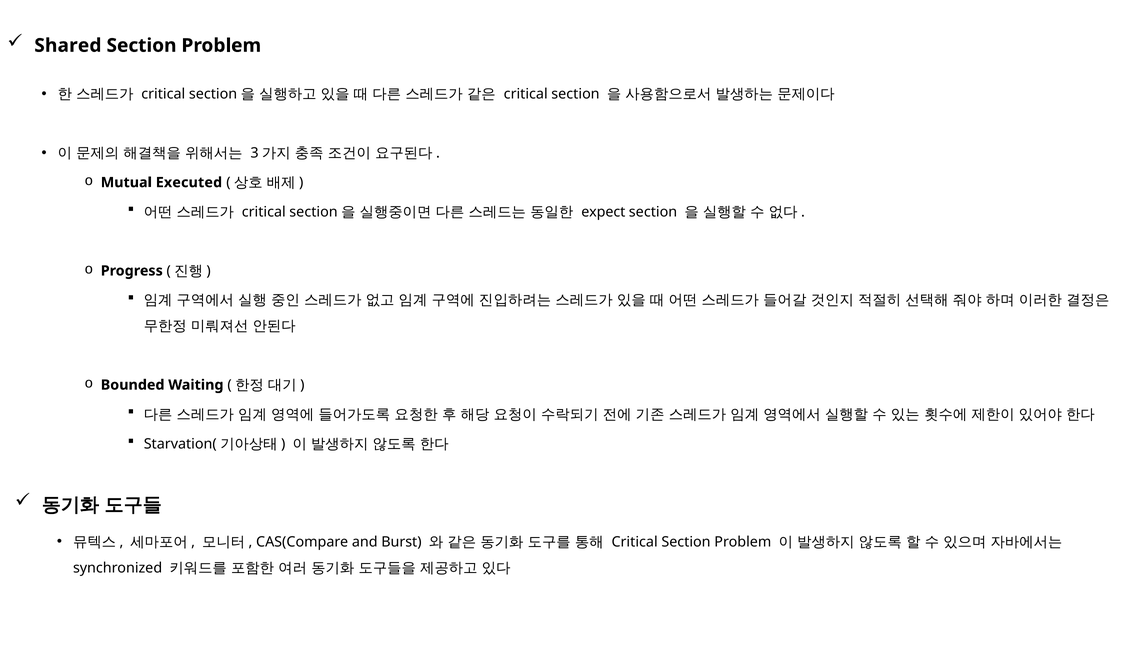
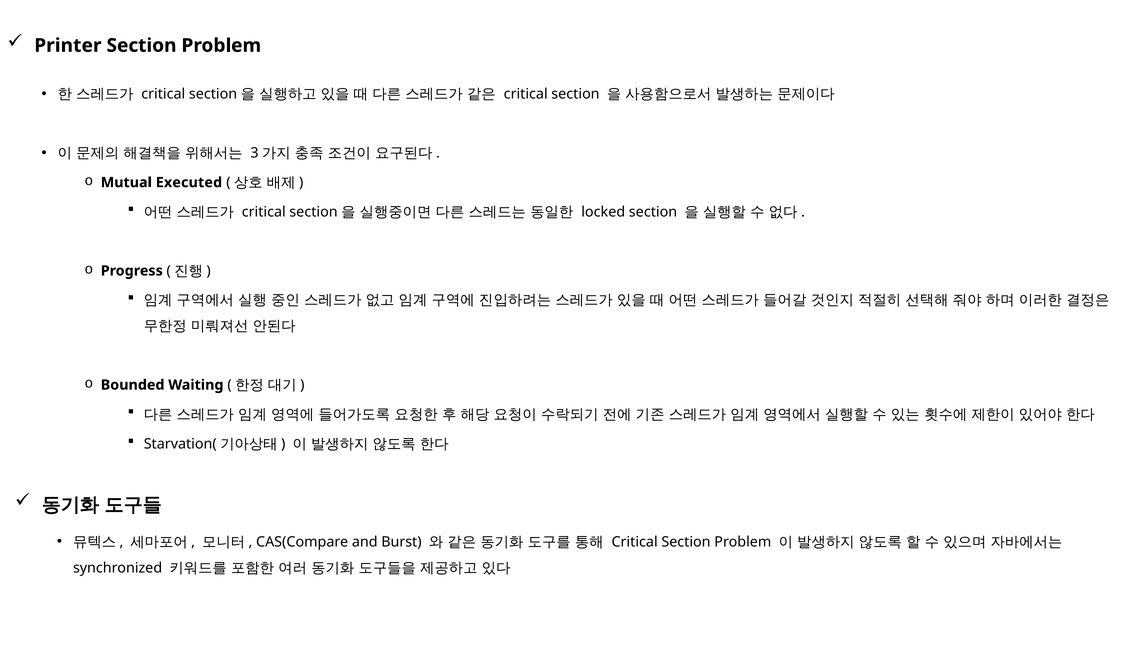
Shared: Shared -> Printer (68, 45)
expect: expect -> locked (603, 212)
